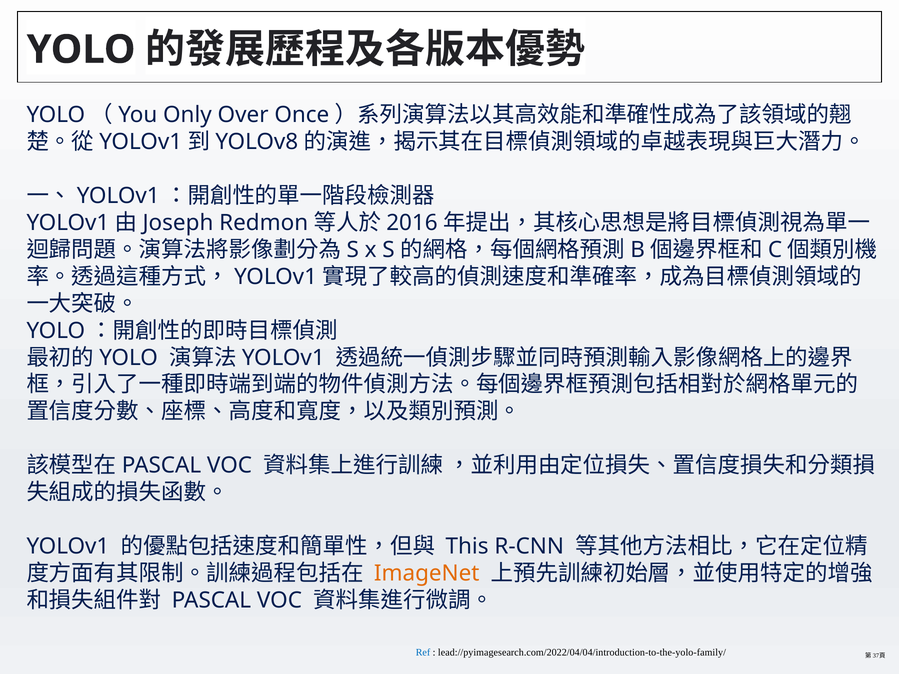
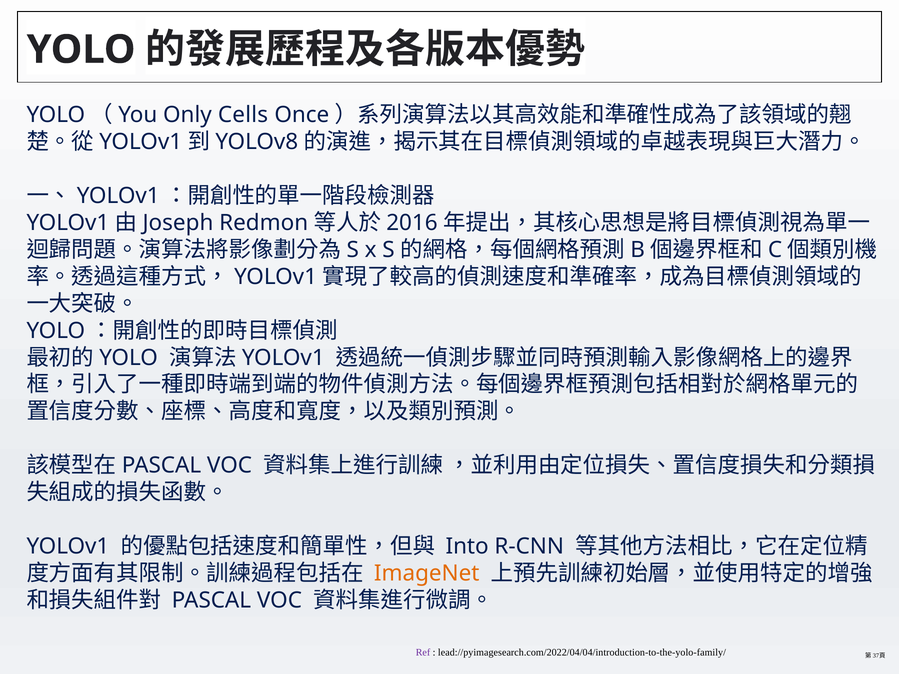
Over: Over -> Cells (243, 115)
This: This -> Into (467, 547)
Ref colour: blue -> purple (423, 653)
